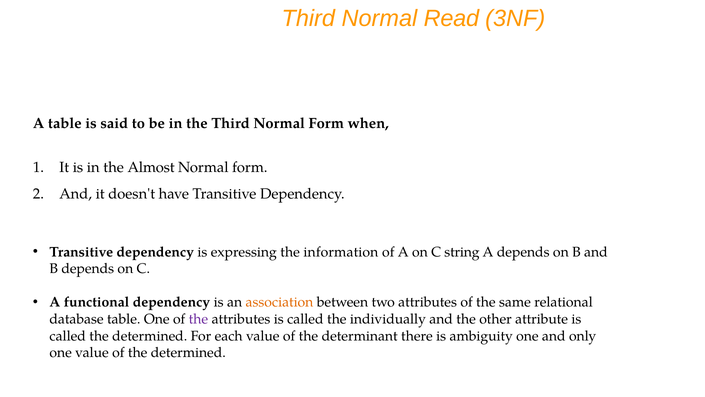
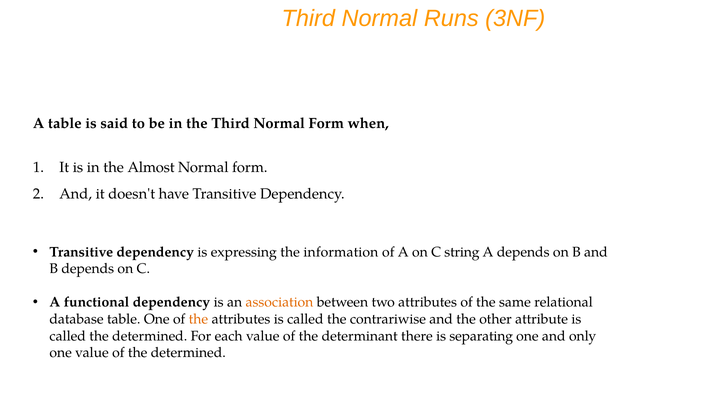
Read: Read -> Runs (451, 18)
the colour: purple -> orange (198, 319)
individually: individually -> contrariwise (388, 319)
ambiguity: ambiguity -> separating (481, 336)
